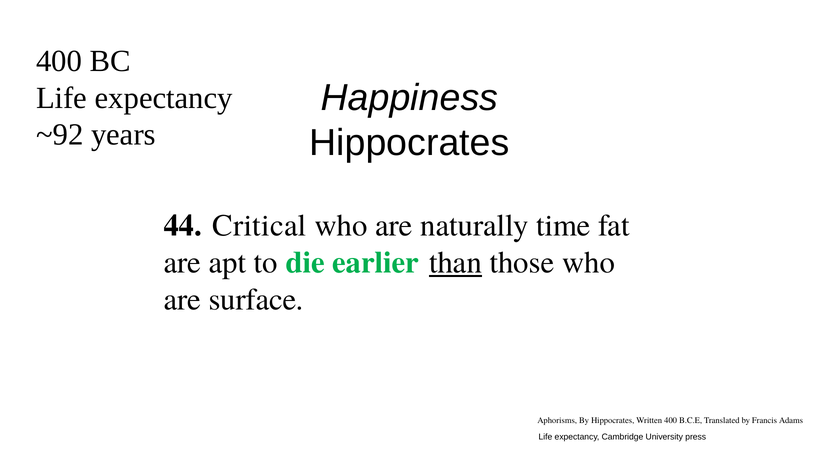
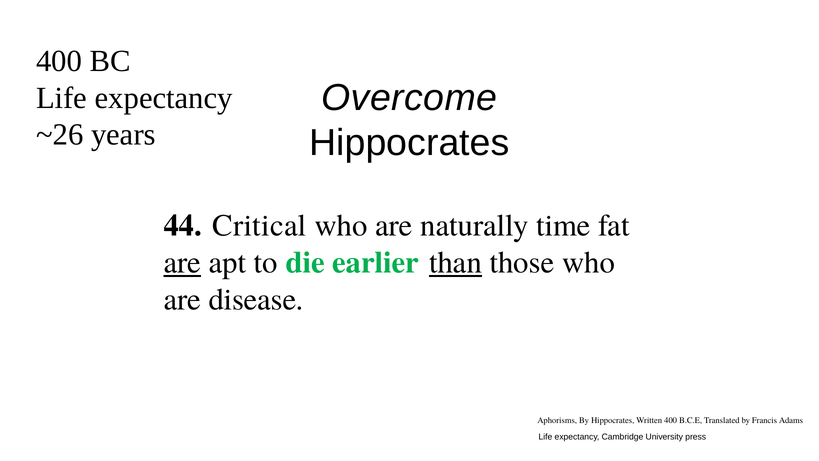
Happiness: Happiness -> Overcome (409, 98)
~92: ~92 -> ~26 (60, 135)
are underline: none -> present (182, 263)
surface: surface -> disease (256, 299)
